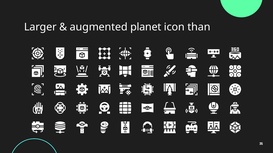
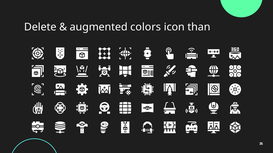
Larger: Larger -> Delete (40, 27)
planet: planet -> colors (146, 27)
